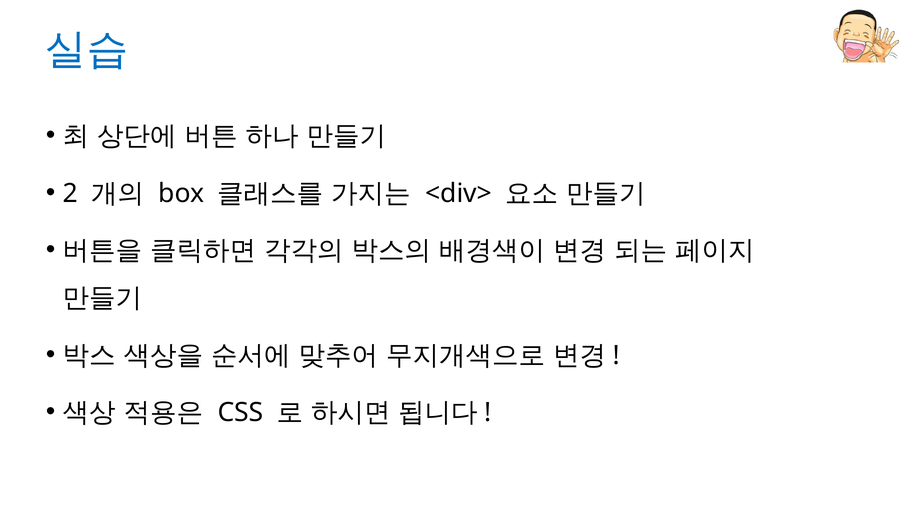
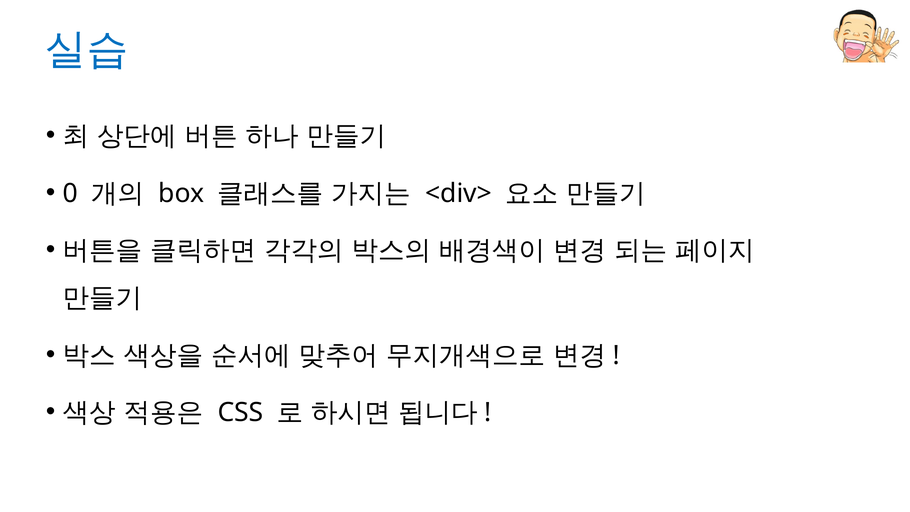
2: 2 -> 0 (71, 193)
